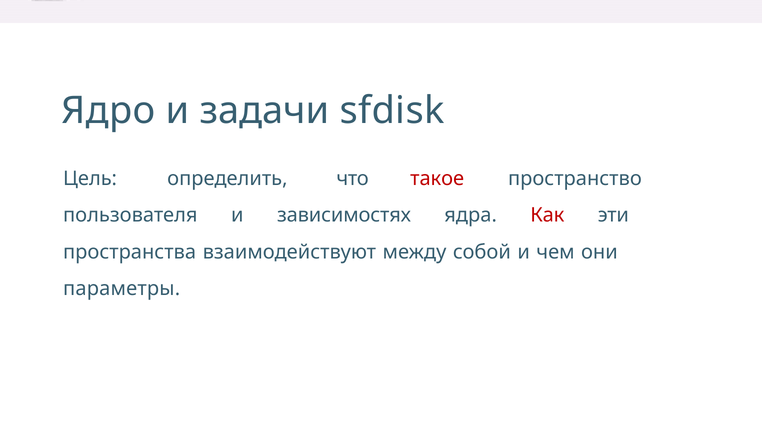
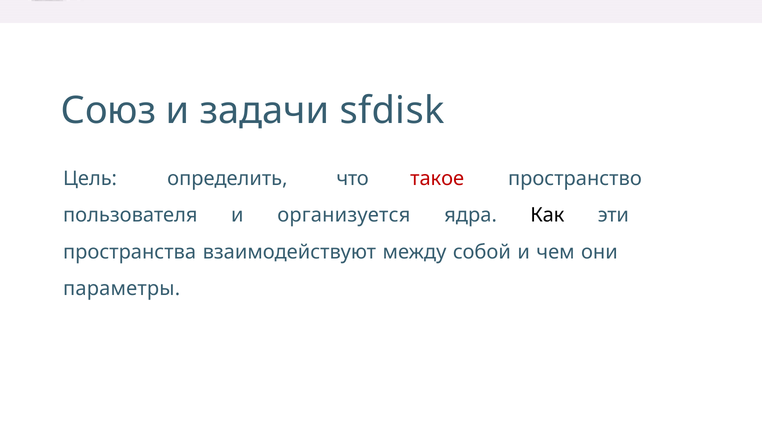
Ядро: Ядро -> Союз (109, 111)
зависимостях: зависимостях -> организуется (344, 215)
Как colour: red -> black (547, 215)
